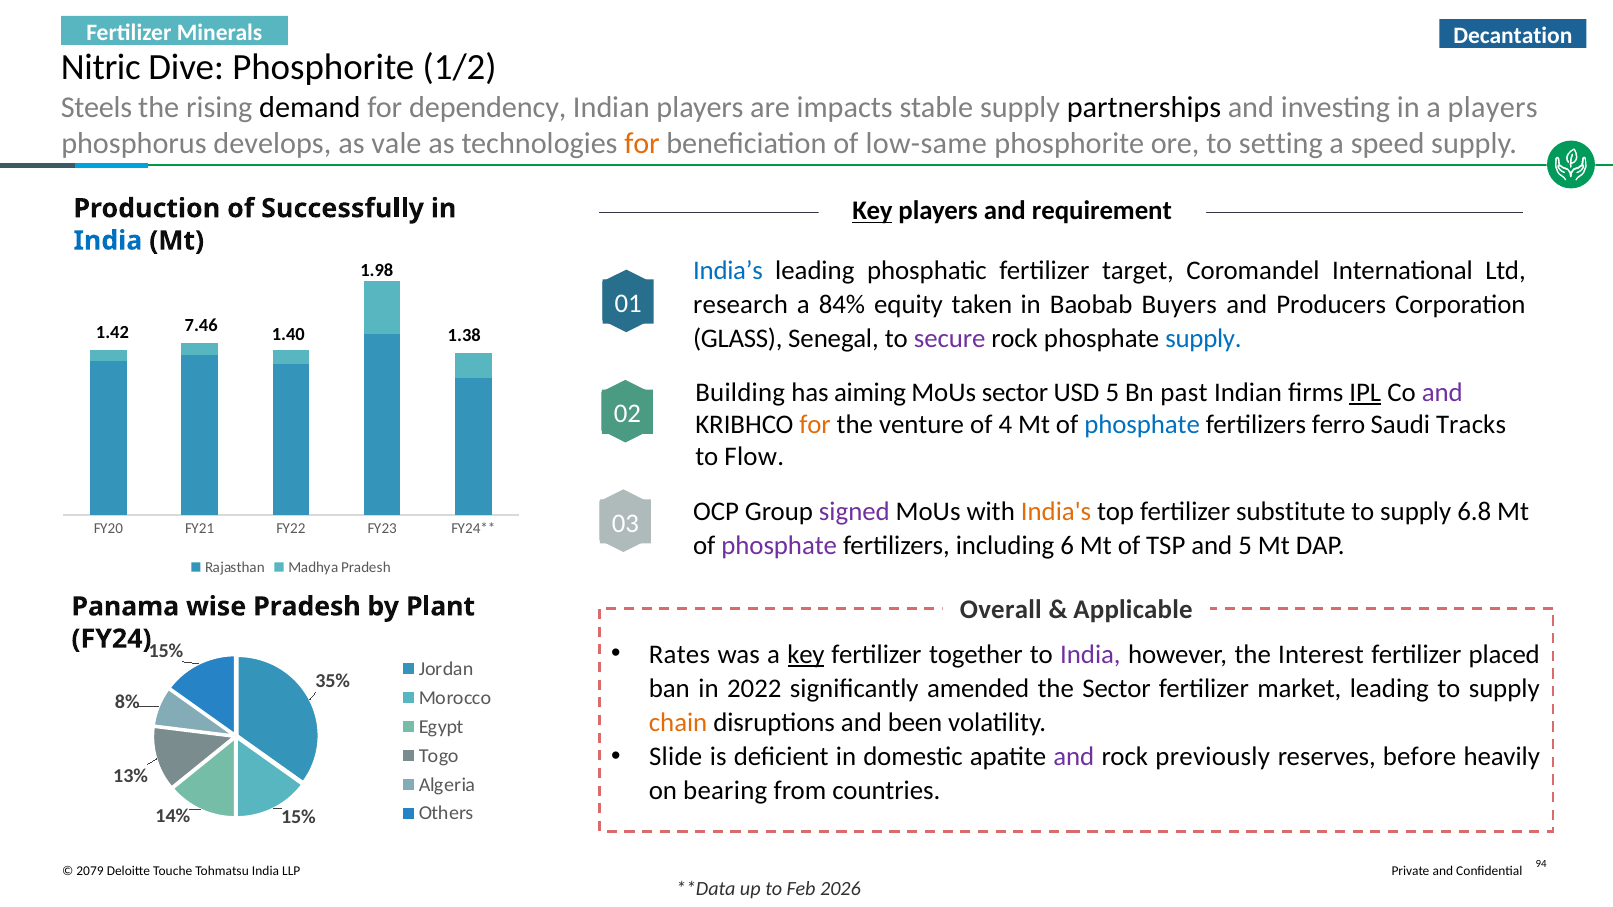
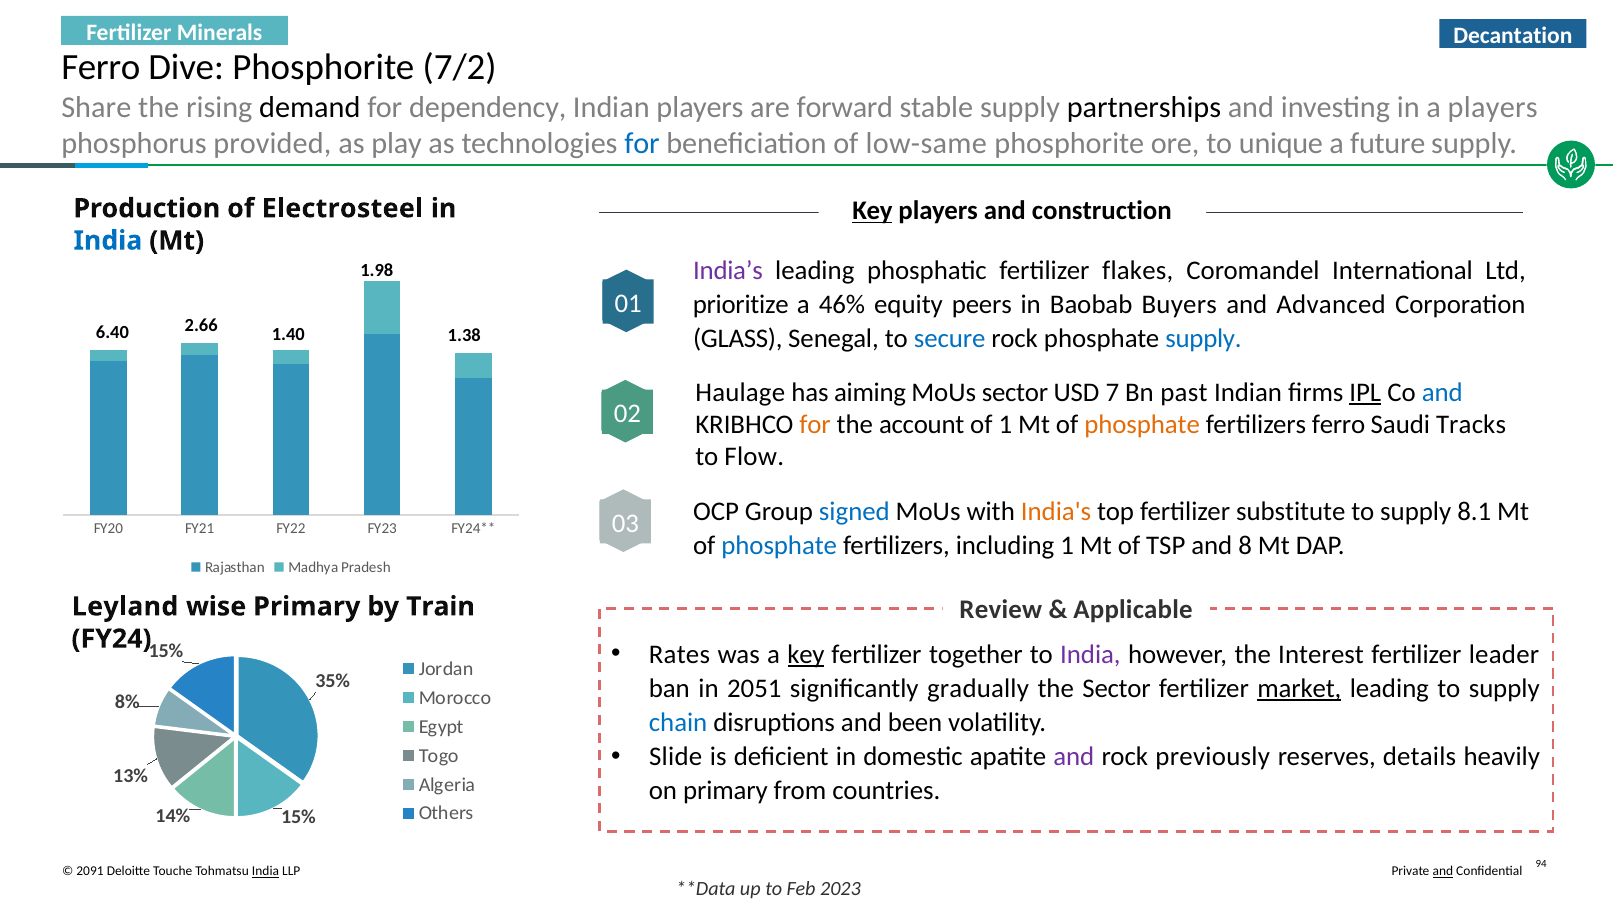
Nitric: Nitric -> Ferro (101, 67)
1/2: 1/2 -> 7/2 (460, 67)
Steels: Steels -> Share (96, 108)
impacts: impacts -> forward (845, 108)
develops: develops -> provided (272, 144)
vale: vale -> play (397, 144)
for colour: orange -> blue (642, 144)
setting: setting -> unique (1281, 144)
speed: speed -> future (1388, 144)
requirement: requirement -> construction (1102, 211)
Successfully: Successfully -> Electrosteel (342, 209)
India’s colour: blue -> purple (728, 271)
target: target -> flakes (1138, 271)
research: research -> prioritize (741, 305)
84%: 84% -> 46% (842, 305)
taken: taken -> peers (982, 305)
Producers: Producers -> Advanced (1331, 305)
7.46: 7.46 -> 2.66 (201, 325)
1.42: 1.42 -> 6.40 (112, 332)
secure colour: purple -> blue (950, 339)
Building: Building -> Haulage (740, 392)
USD 5: 5 -> 7 (1112, 392)
and colour: purple -> blue (1442, 392)
venture: venture -> account (922, 425)
of 4: 4 -> 1 (1005, 425)
phosphate colour: blue -> orange (1142, 425)
signed colour: purple -> blue (854, 512)
6.8: 6.8 -> 8.1 (1474, 512)
phosphate colour: purple -> blue (779, 546)
including 6: 6 -> 1 (1067, 546)
and 5: 5 -> 8 (1245, 546)
Overall: Overall -> Review (1001, 610)
Panama: Panama -> Leyland (125, 607)
wise Pradesh: Pradesh -> Primary (307, 607)
Plant: Plant -> Train (440, 607)
placed: placed -> leader (1504, 655)
2022: 2022 -> 2051 (754, 689)
amended: amended -> gradually (978, 689)
market underline: none -> present (1299, 689)
chain colour: orange -> blue (678, 723)
before: before -> details (1420, 757)
on bearing: bearing -> primary (725, 791)
2079: 2079 -> 2091 (90, 872)
India underline: none -> present (266, 872)
and underline: none -> present (1443, 872)
2026: 2026 -> 2023 (840, 889)
